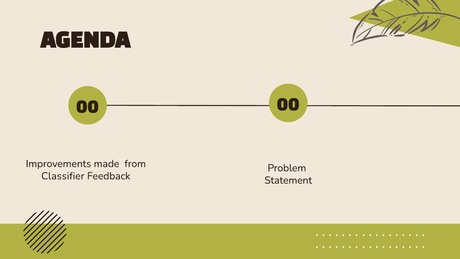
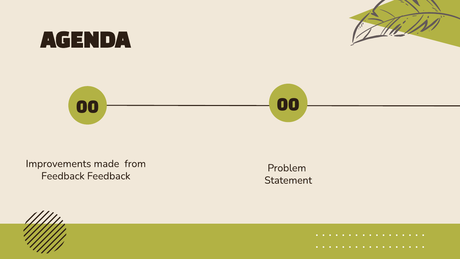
Classifier: Classifier -> Feedback (63, 176)
